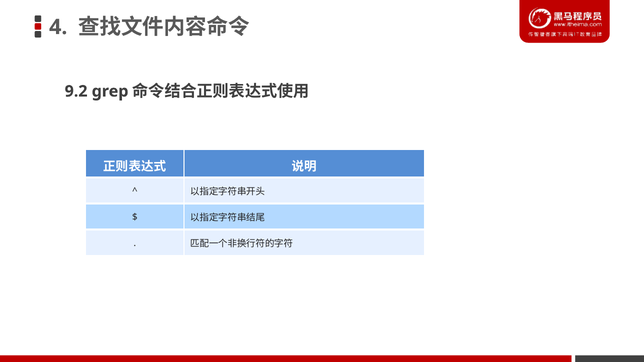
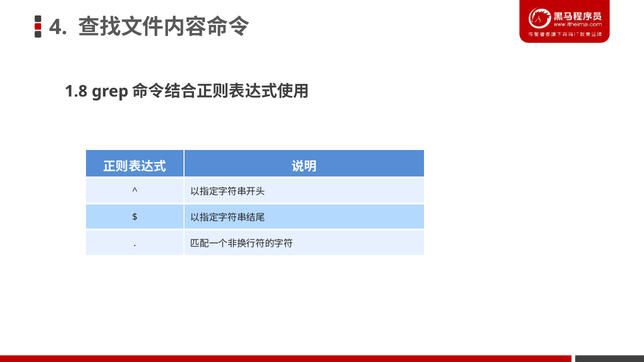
9.2: 9.2 -> 1.8 (76, 91)
